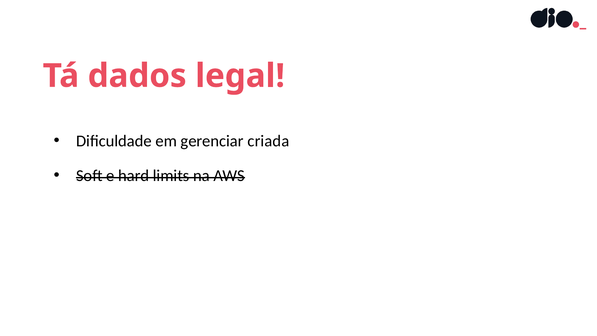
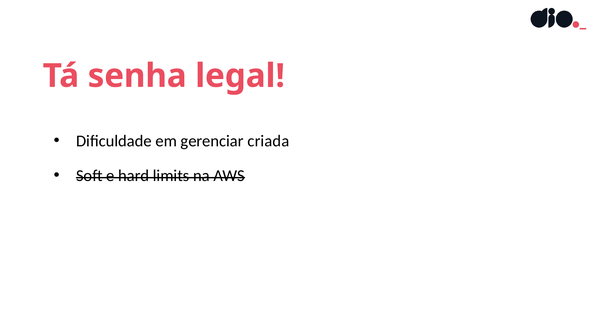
dados: dados -> senha (137, 76)
